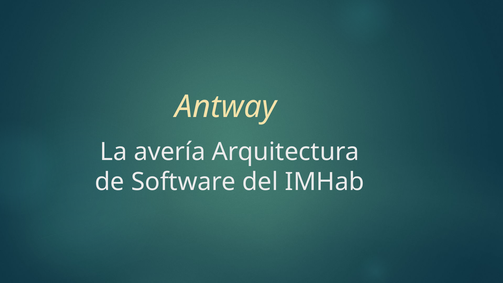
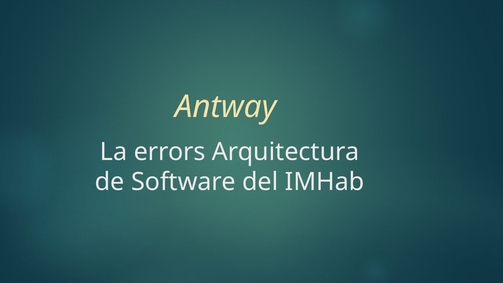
avería: avería -> errors (170, 152)
